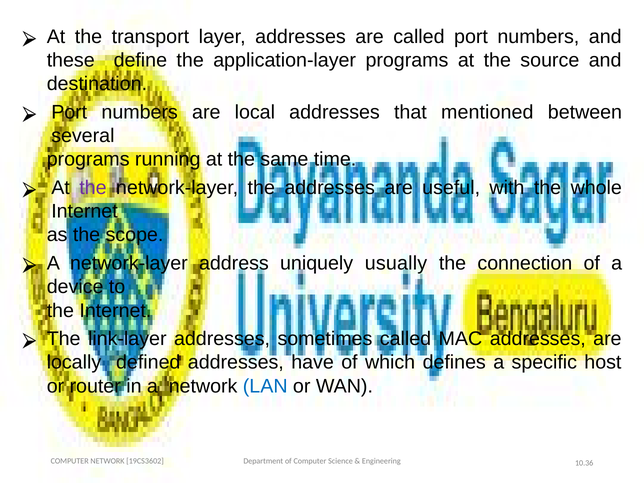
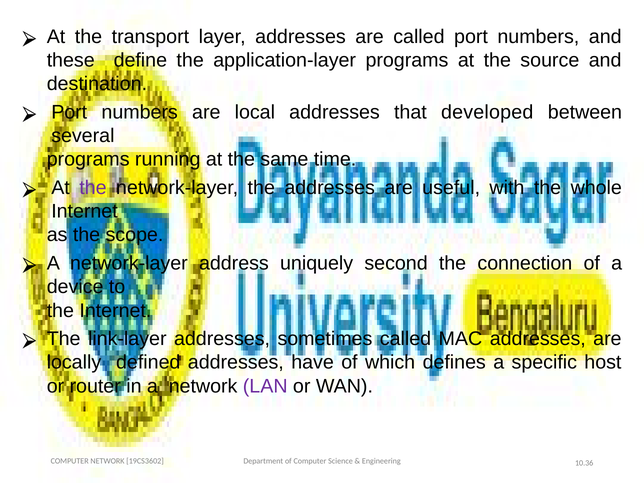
mentioned: mentioned -> developed (487, 112)
usually: usually -> second (396, 263)
LAN colour: blue -> purple (265, 386)
